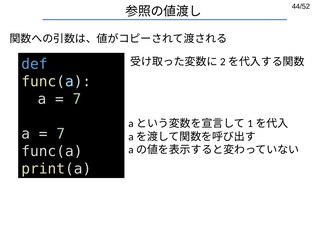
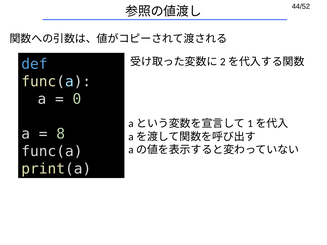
7: 7 -> 0 (77, 99)
7: 7 -> 8 (61, 134)
